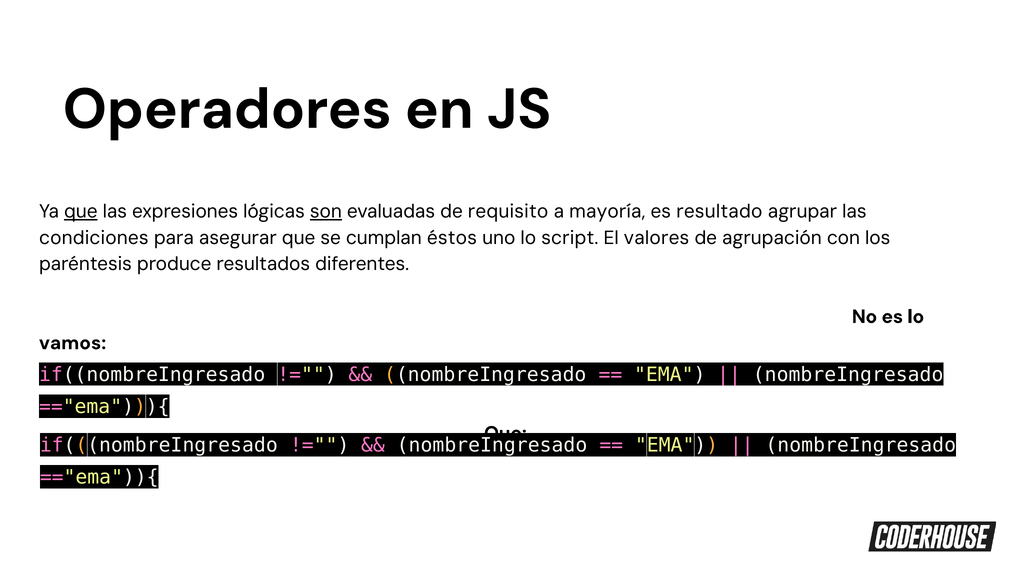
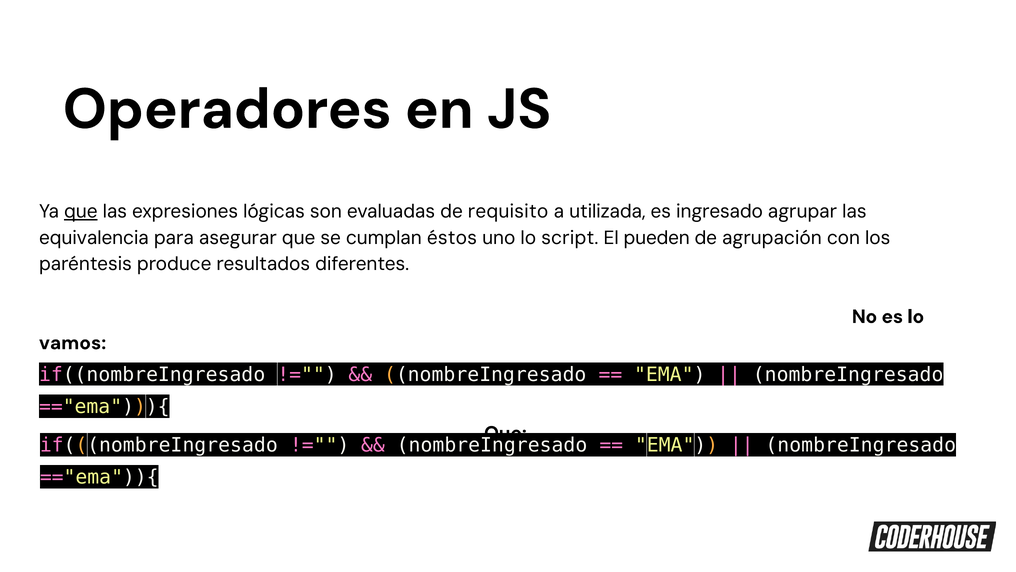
son underline: present -> none (326, 211)
mayoría: mayoría -> utilizada (607, 211)
resultado: resultado -> ingresado (720, 211)
condiciones: condiciones -> equivalencia (94, 238)
valores: valores -> pueden (657, 238)
